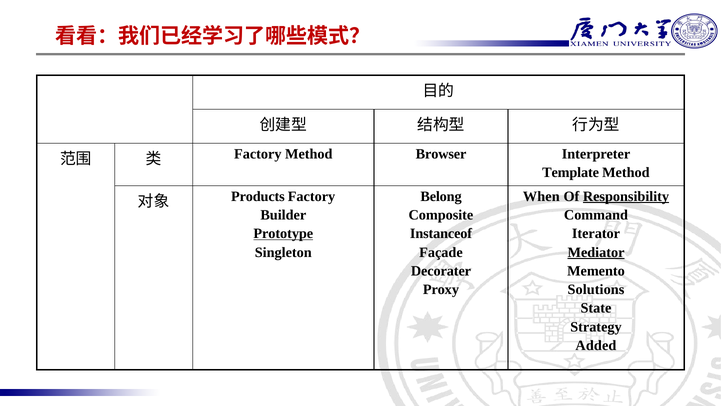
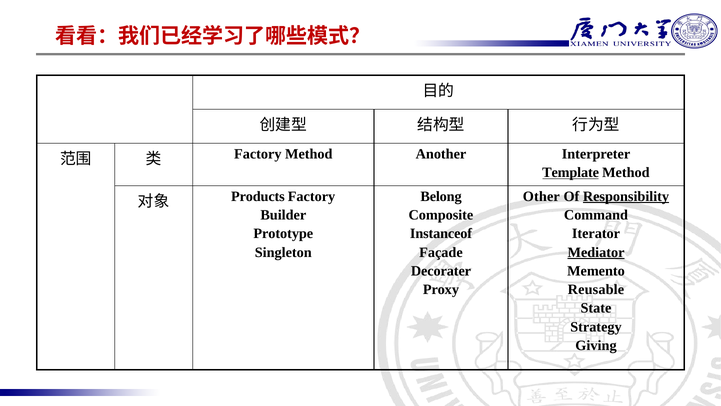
Browser: Browser -> Another (441, 154)
Template underline: none -> present (571, 172)
When: When -> Other (541, 196)
Prototype underline: present -> none (283, 233)
Solutions: Solutions -> Reusable (596, 289)
Added: Added -> Giving (596, 345)
